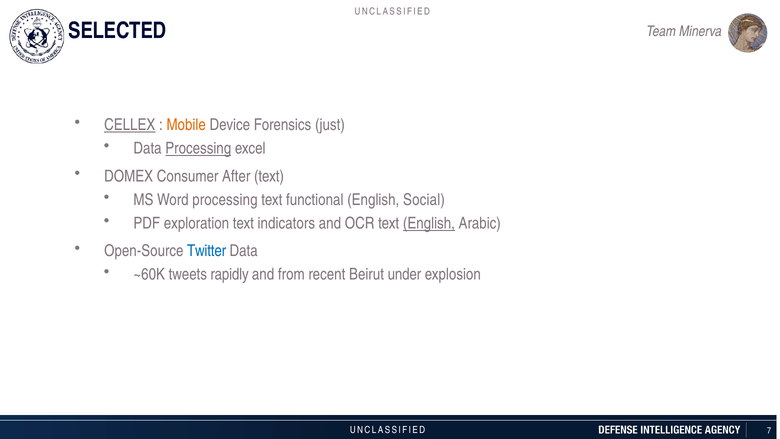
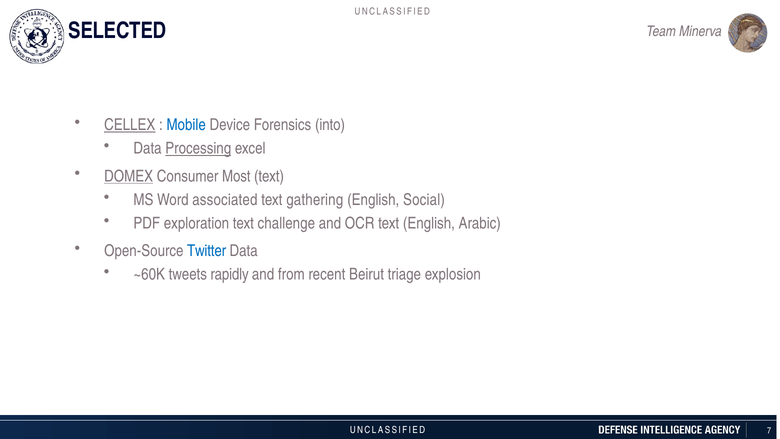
Mobile colour: orange -> blue (186, 125)
just: just -> into (330, 125)
DOMEX underline: none -> present (129, 176)
After: After -> Most (236, 176)
Word processing: processing -> associated (225, 200)
functional: functional -> gathering (315, 200)
indicators: indicators -> challenge (286, 223)
English underline: present -> none (429, 223)
under: under -> triage (404, 275)
